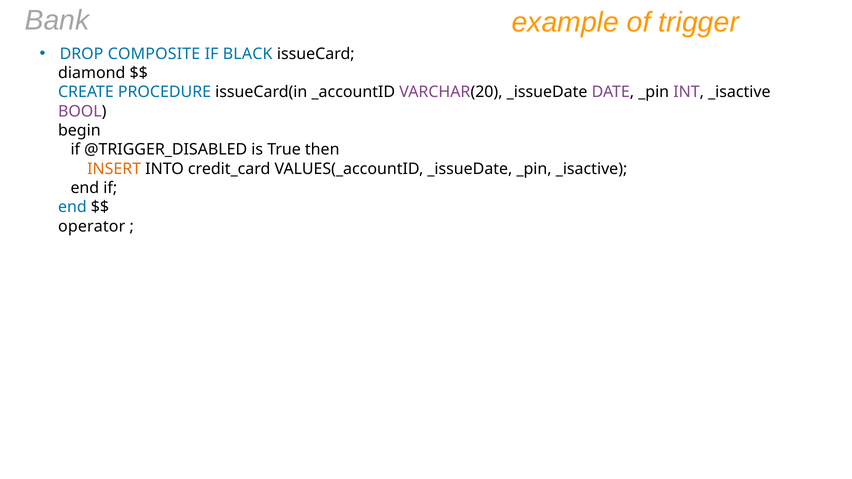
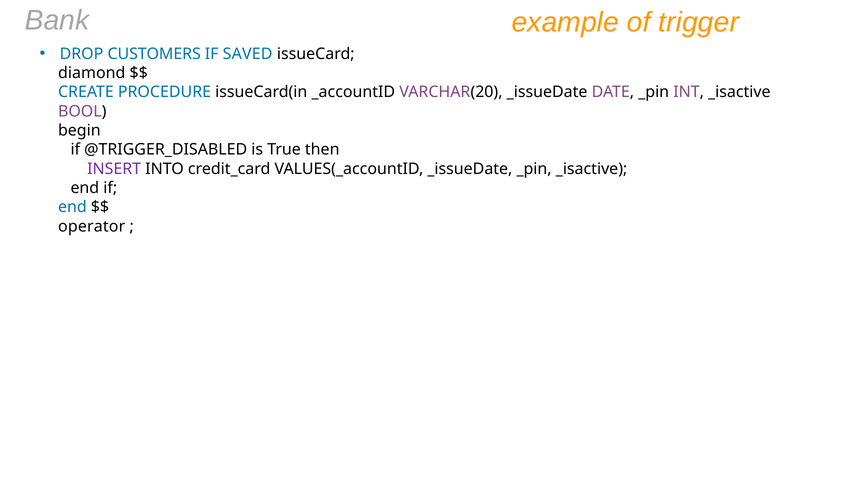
COMPOSITE: COMPOSITE -> CUSTOMERS (154, 54)
BLACK: BLACK -> SAVED (248, 54)
INSERT colour: orange -> purple (114, 169)
